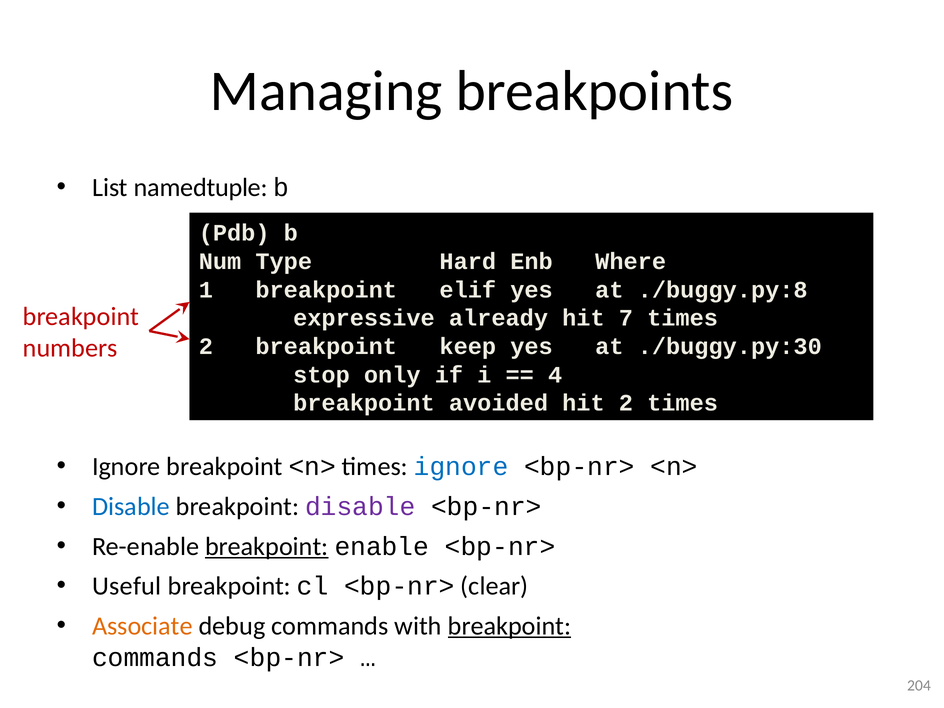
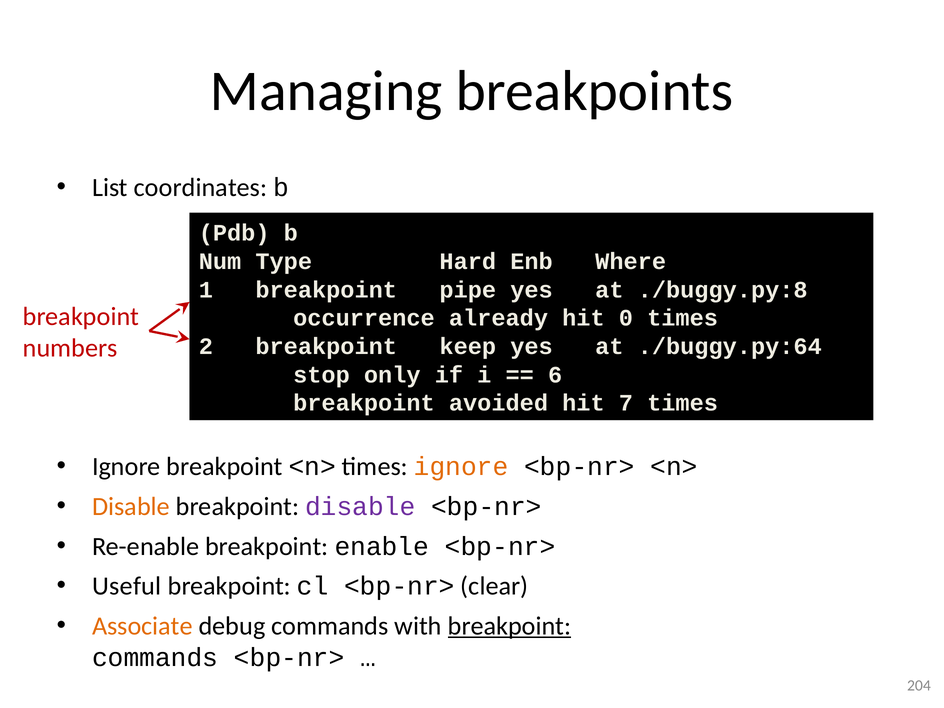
namedtuple: namedtuple -> coordinates (200, 188)
elif: elif -> pipe (468, 290)
expressive: expressive -> occurrence (364, 318)
7: 7 -> 0 (626, 318)
./buggy.py:30: ./buggy.py:30 -> ./buggy.py:64 (730, 346)
4: 4 -> 6 (555, 375)
hit 2: 2 -> 7 (626, 403)
ignore colour: blue -> orange (461, 467)
Disable colour: blue -> orange (131, 507)
breakpoint underline: present -> none (267, 546)
